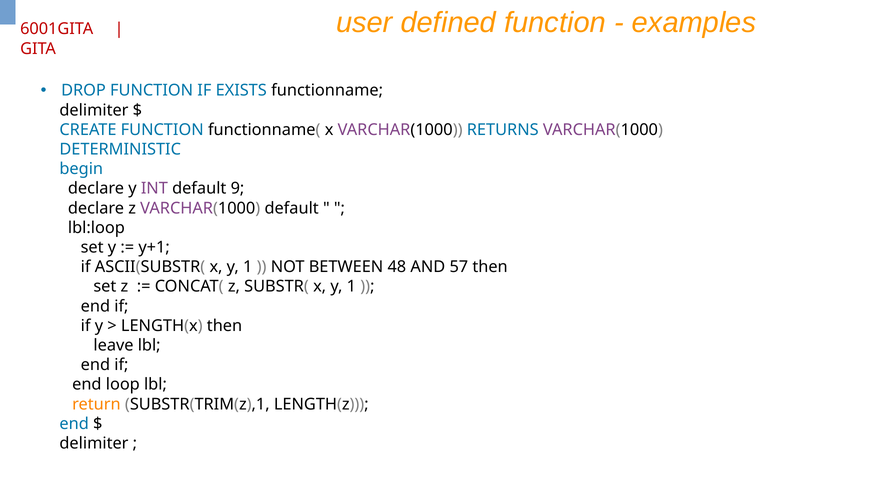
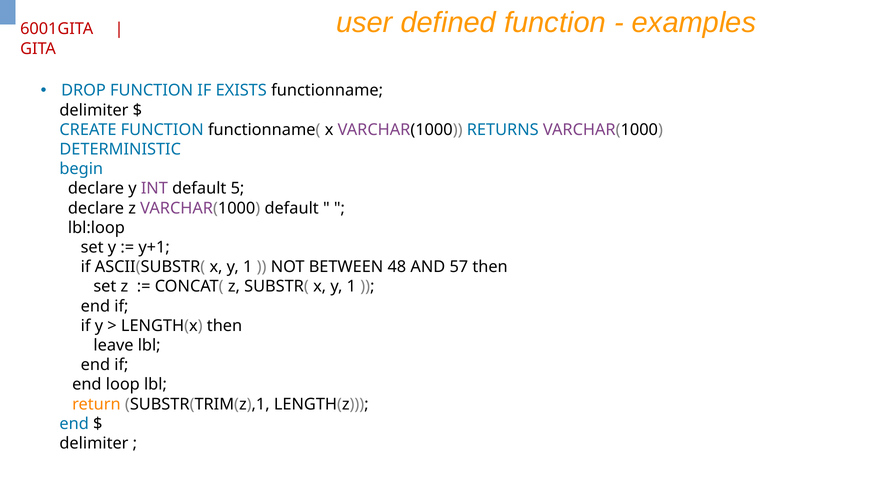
9: 9 -> 5 (237, 189)
